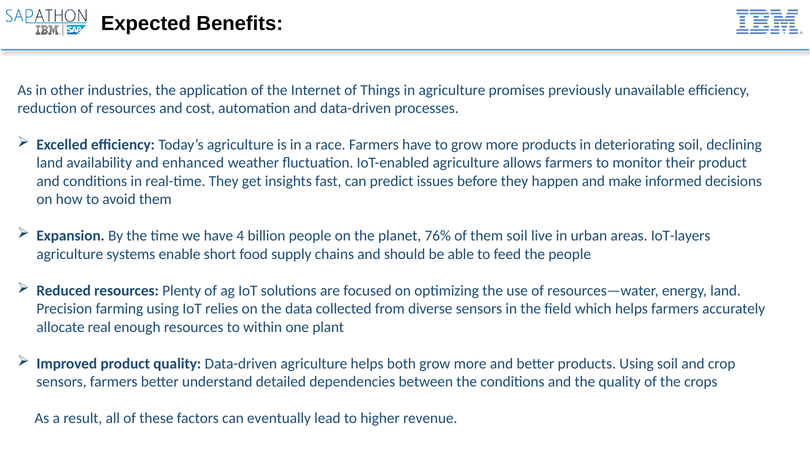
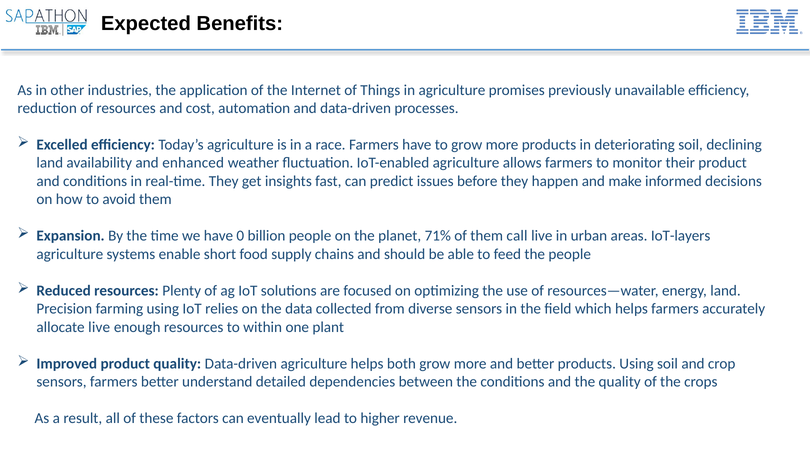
4: 4 -> 0 (240, 236)
76%: 76% -> 71% (438, 236)
them soil: soil -> call (517, 236)
allocate real: real -> live (99, 327)
